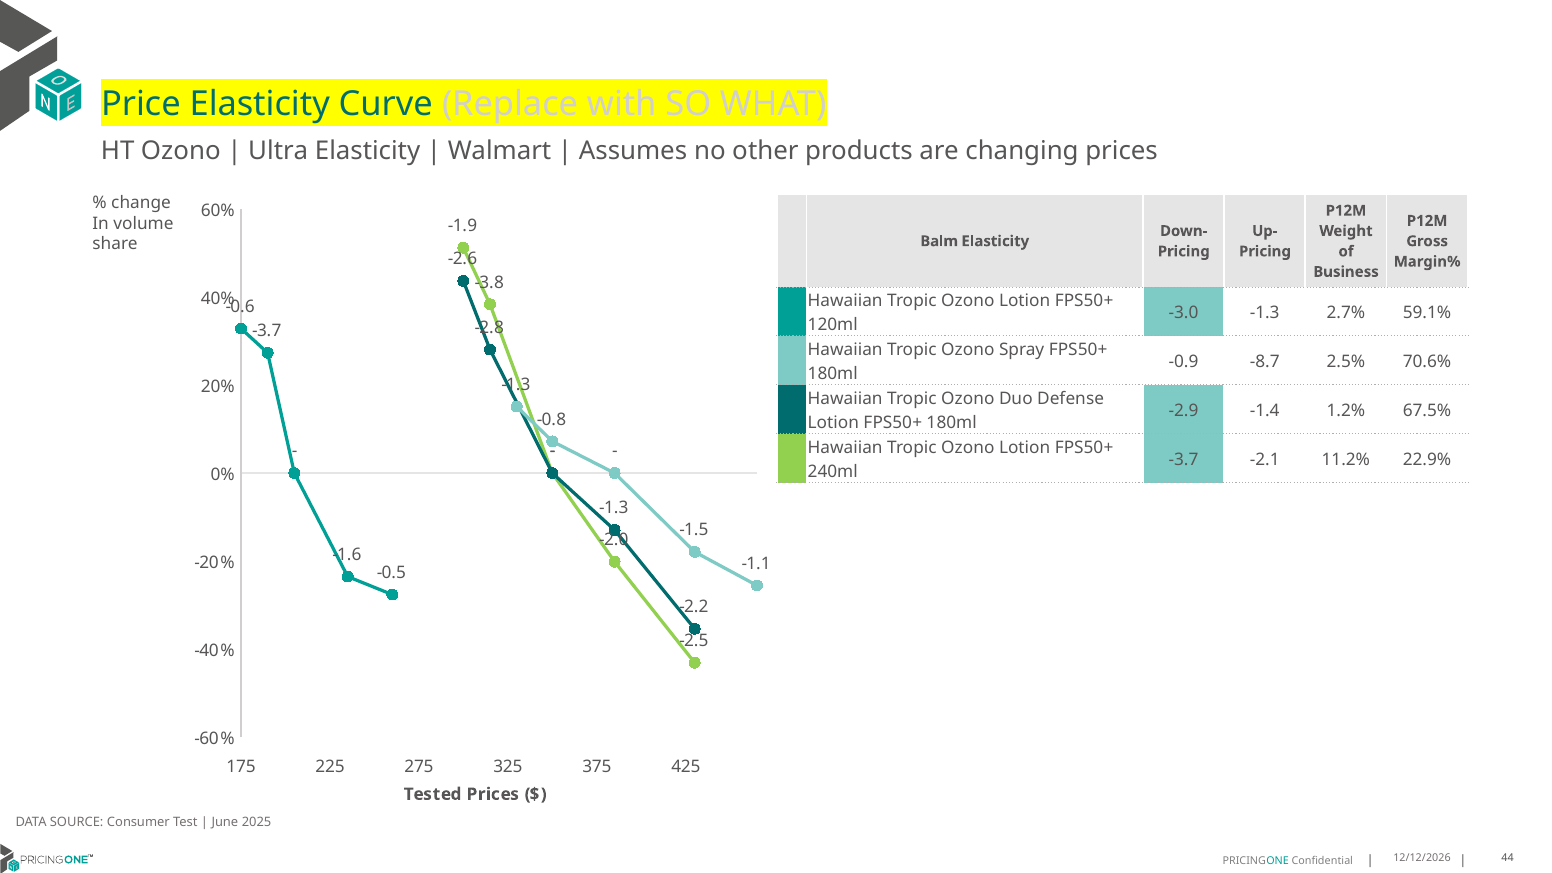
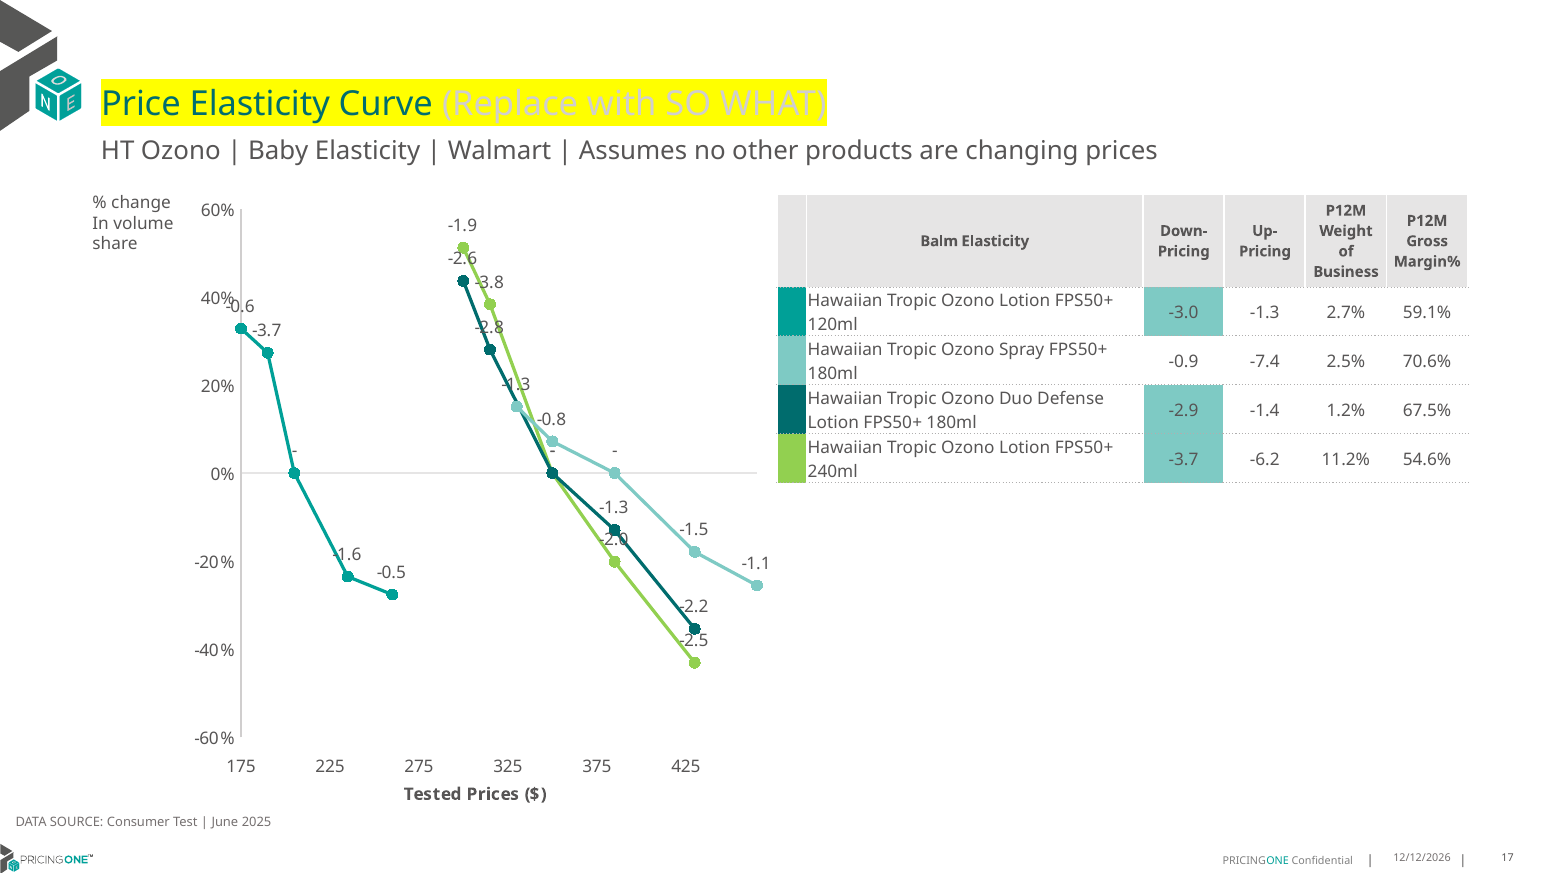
Ultra: Ultra -> Baby (278, 151)
-8.7: -8.7 -> -7.4 (1265, 362)
-2.1: -2.1 -> -6.2 (1265, 459)
22.9%: 22.9% -> 54.6% (1427, 459)
44: 44 -> 17 (1508, 858)
